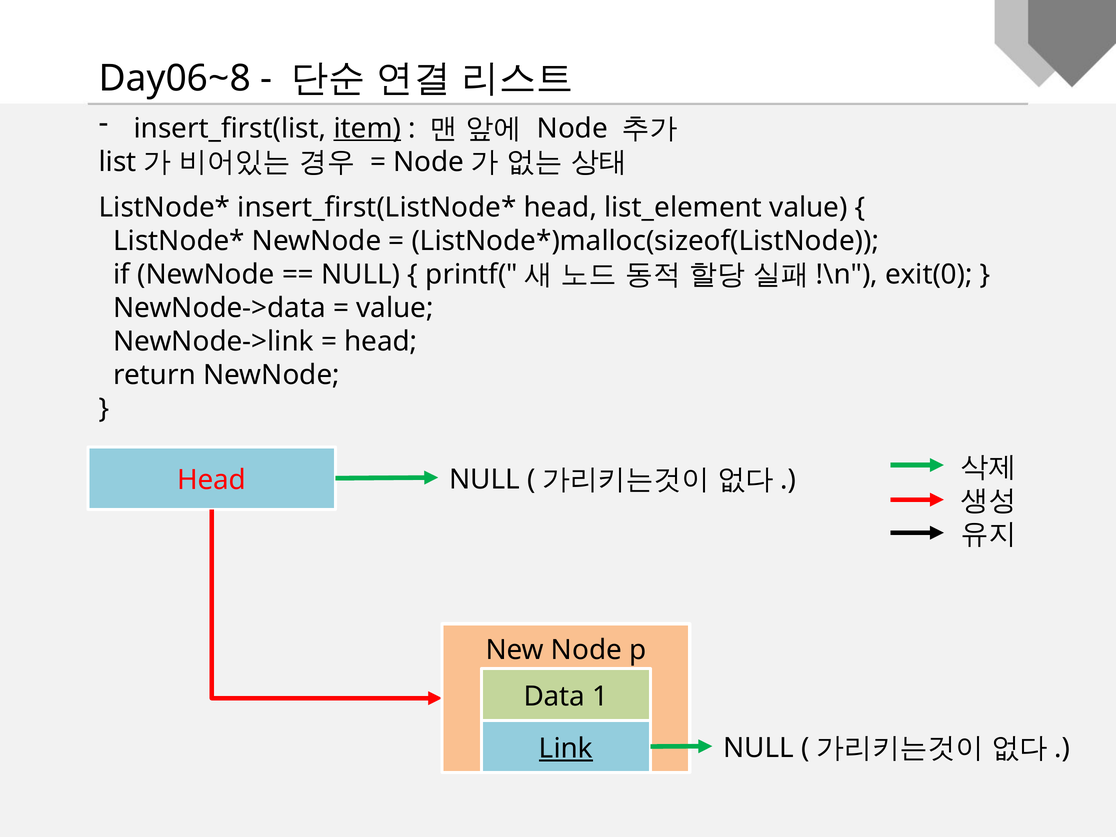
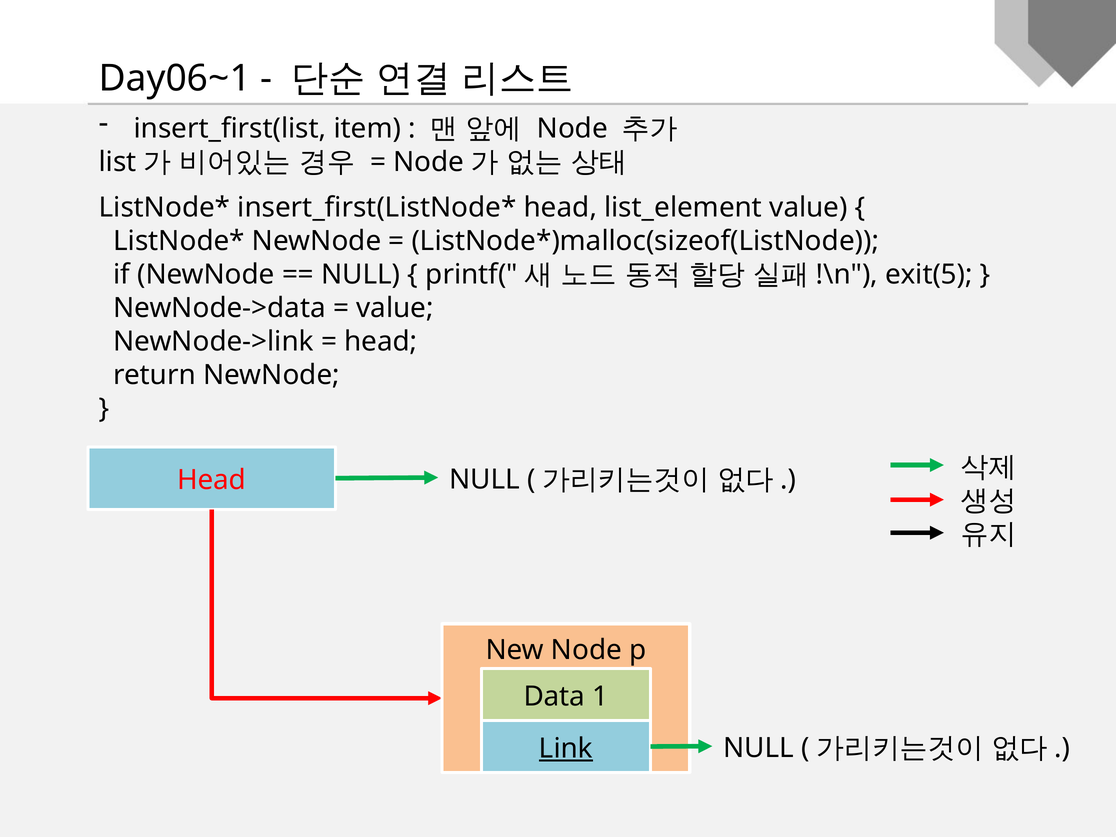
Day06~8: Day06~8 -> Day06~1 (175, 78)
item underline: present -> none (367, 128)
exit(0: exit(0 -> exit(5 (929, 274)
